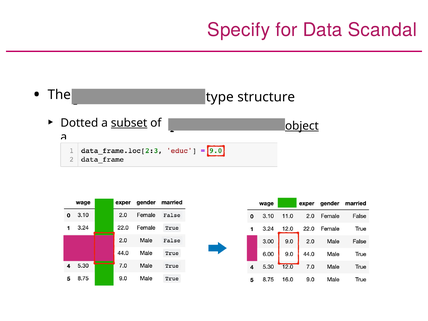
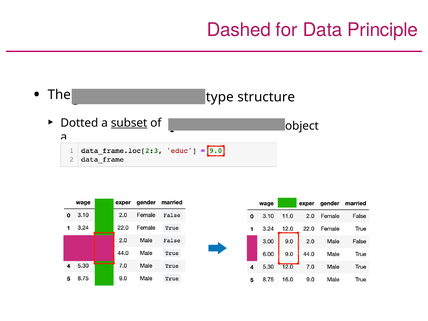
Specify: Specify -> Dashed (239, 30)
Scandal: Scandal -> Principle (383, 30)
object underline: present -> none (302, 126)
